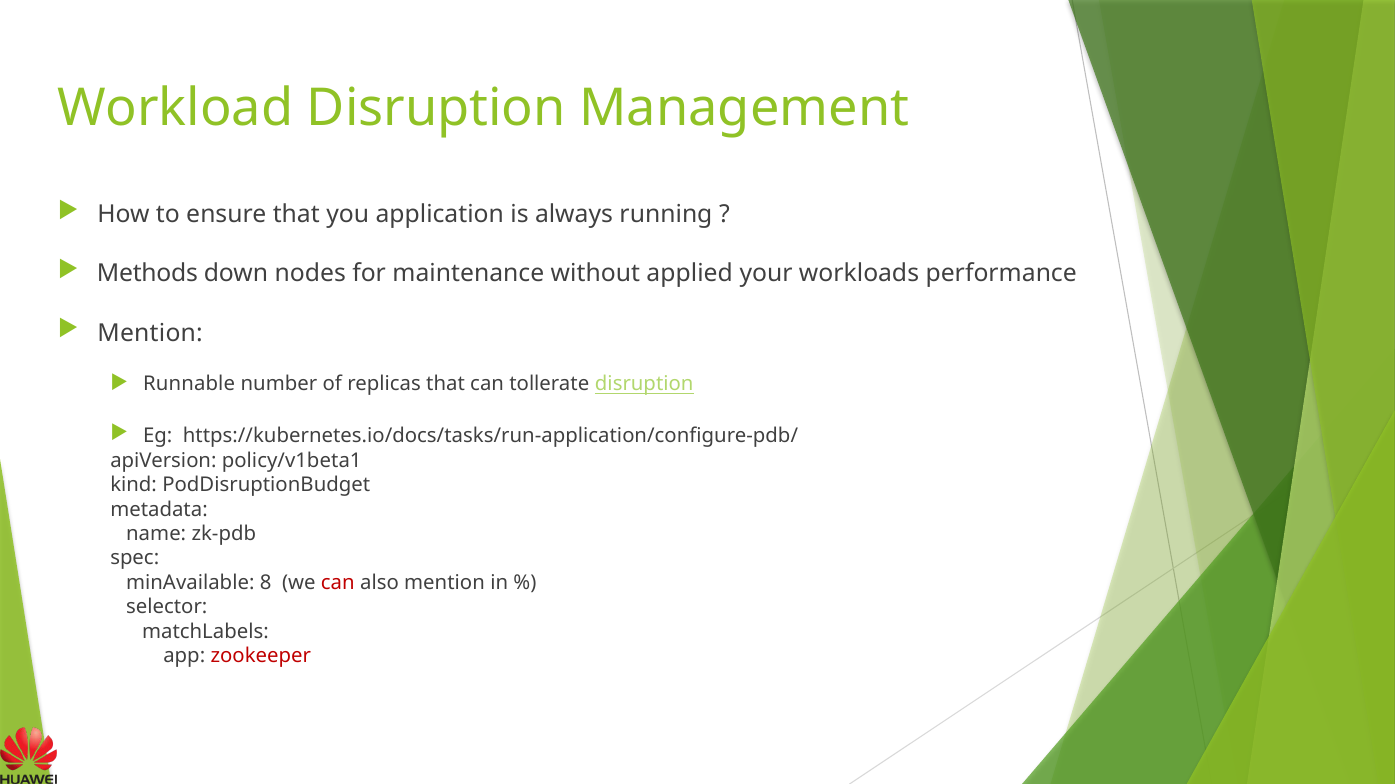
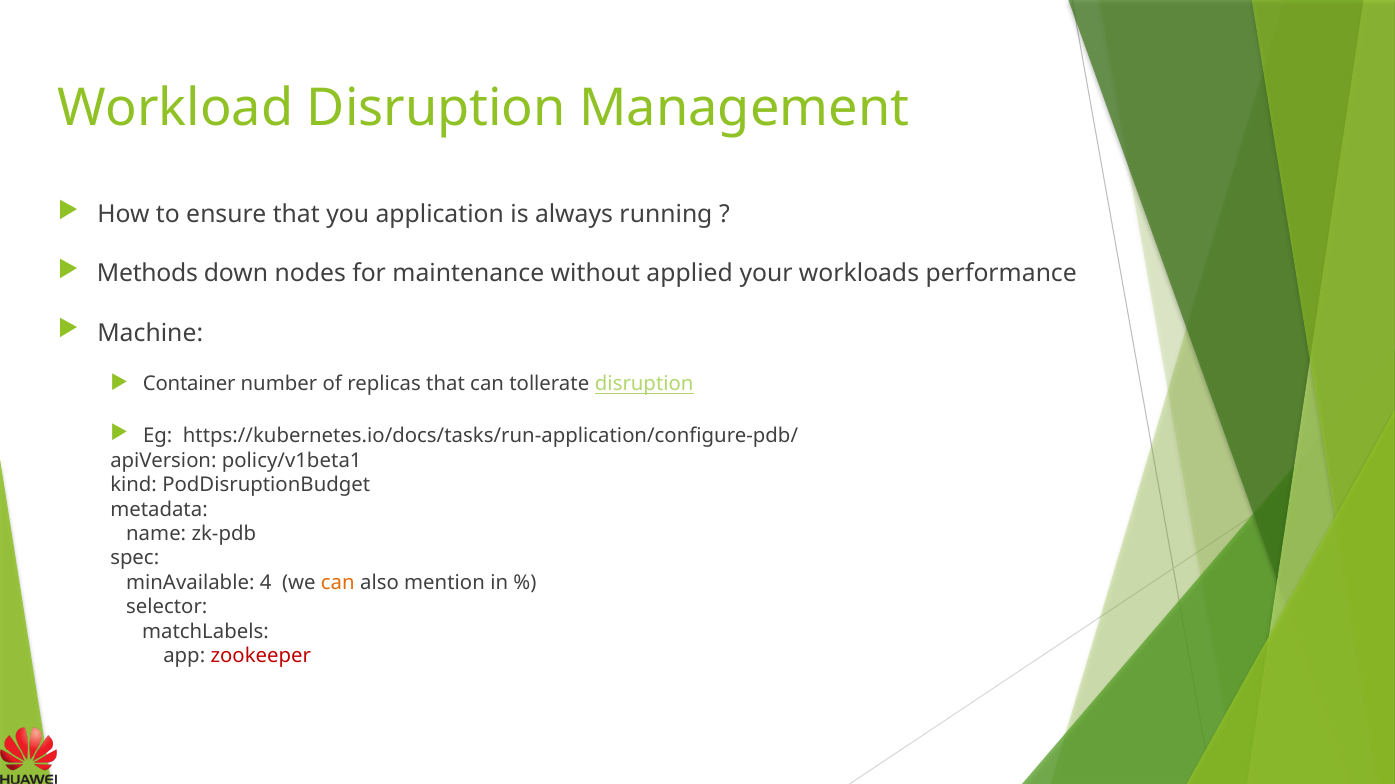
Mention: Mention -> Machine (150, 333)
Runnable: Runnable -> Container (189, 384)
8: 8 -> 4 (266, 583)
can colour: red -> orange (338, 583)
